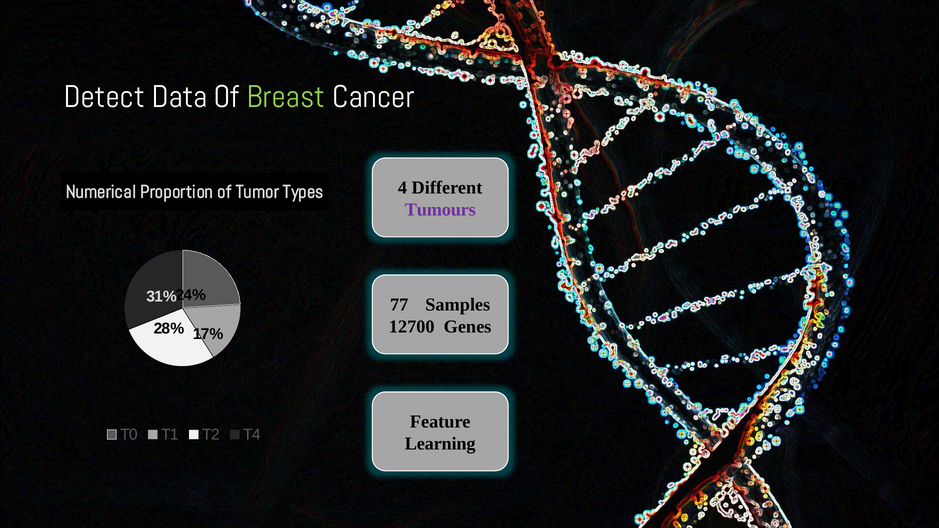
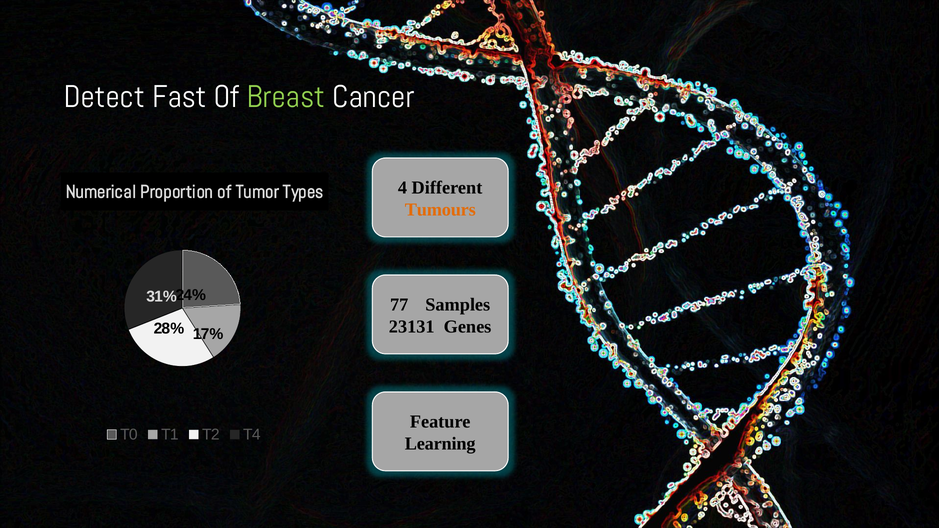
Data: Data -> Fast (180, 97)
Tumours colour: purple -> orange (440, 210)
12700: 12700 -> 23131 (412, 327)
